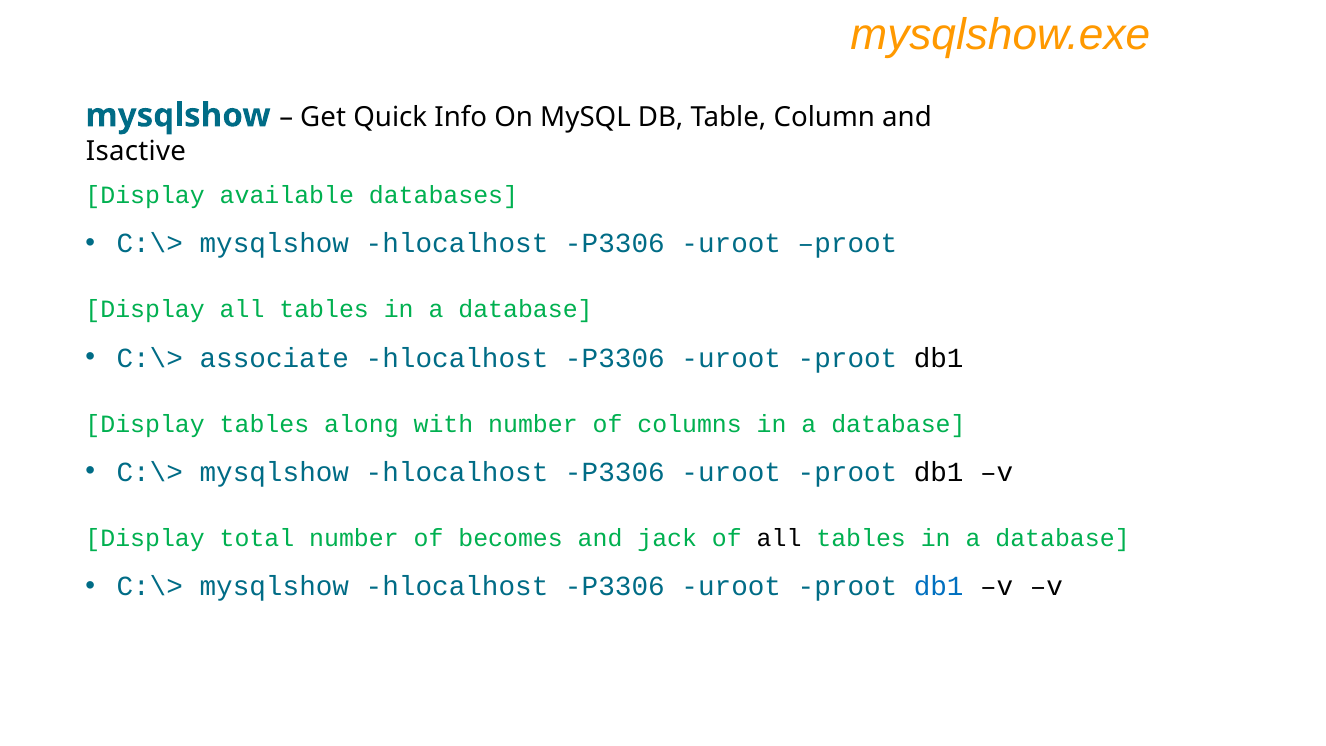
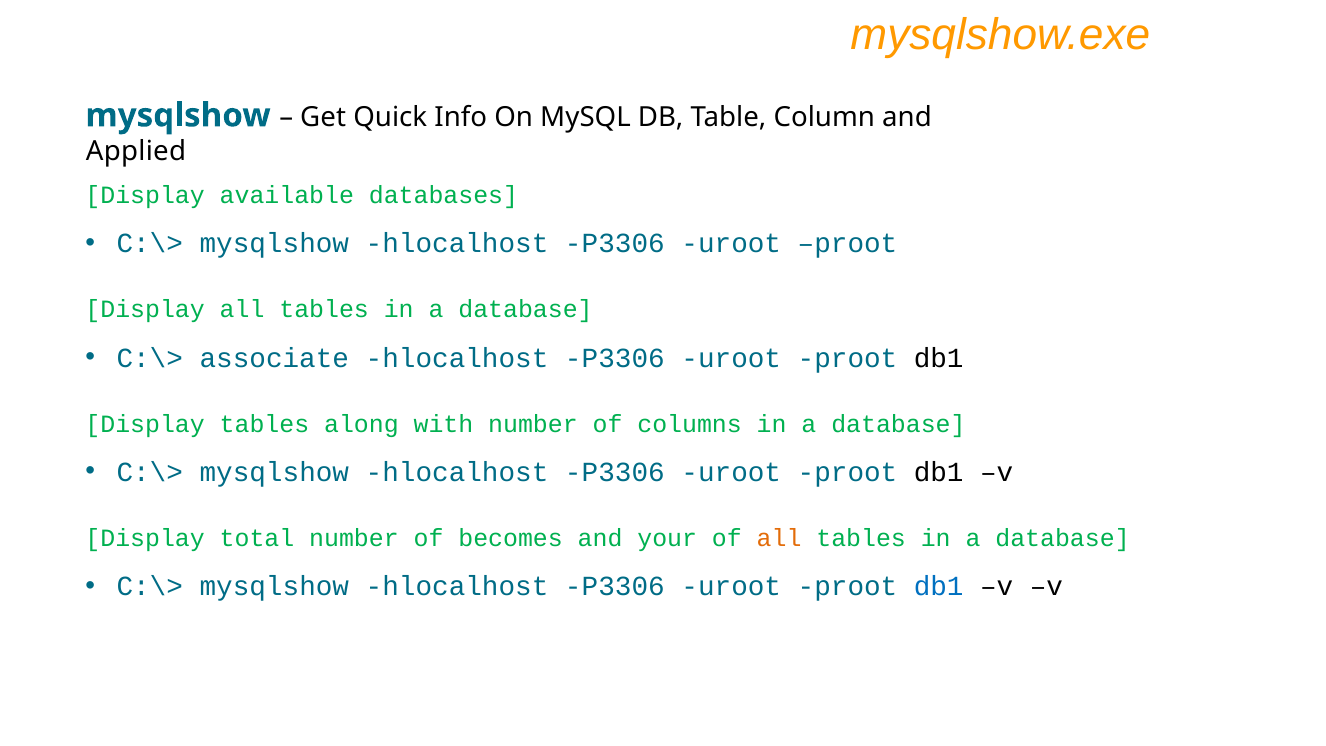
Isactive: Isactive -> Applied (136, 152)
jack: jack -> your (667, 538)
all colour: black -> orange (779, 538)
